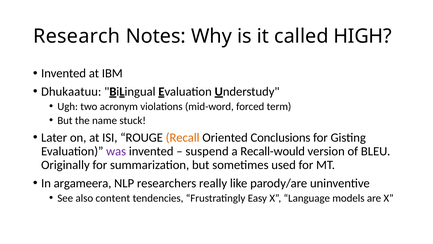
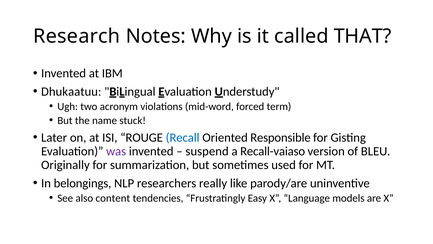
HIGH: HIGH -> THAT (363, 36)
Recall colour: orange -> blue (183, 137)
Conclusions: Conclusions -> Responsible (280, 137)
Recall-would: Recall-would -> Recall-vaiaso (273, 151)
argameera: argameera -> belongings (83, 183)
